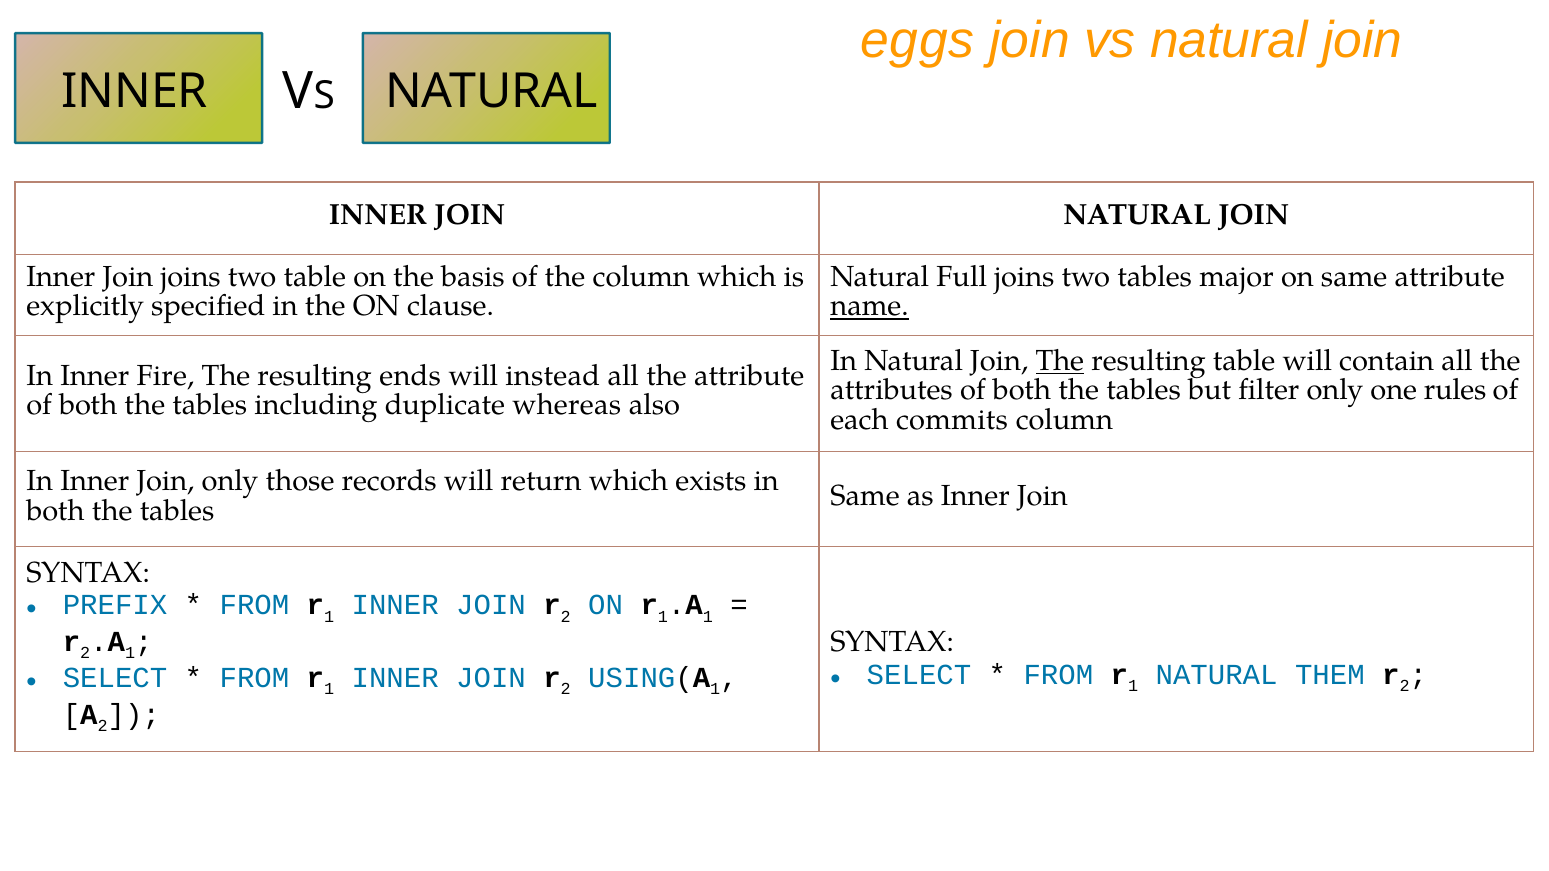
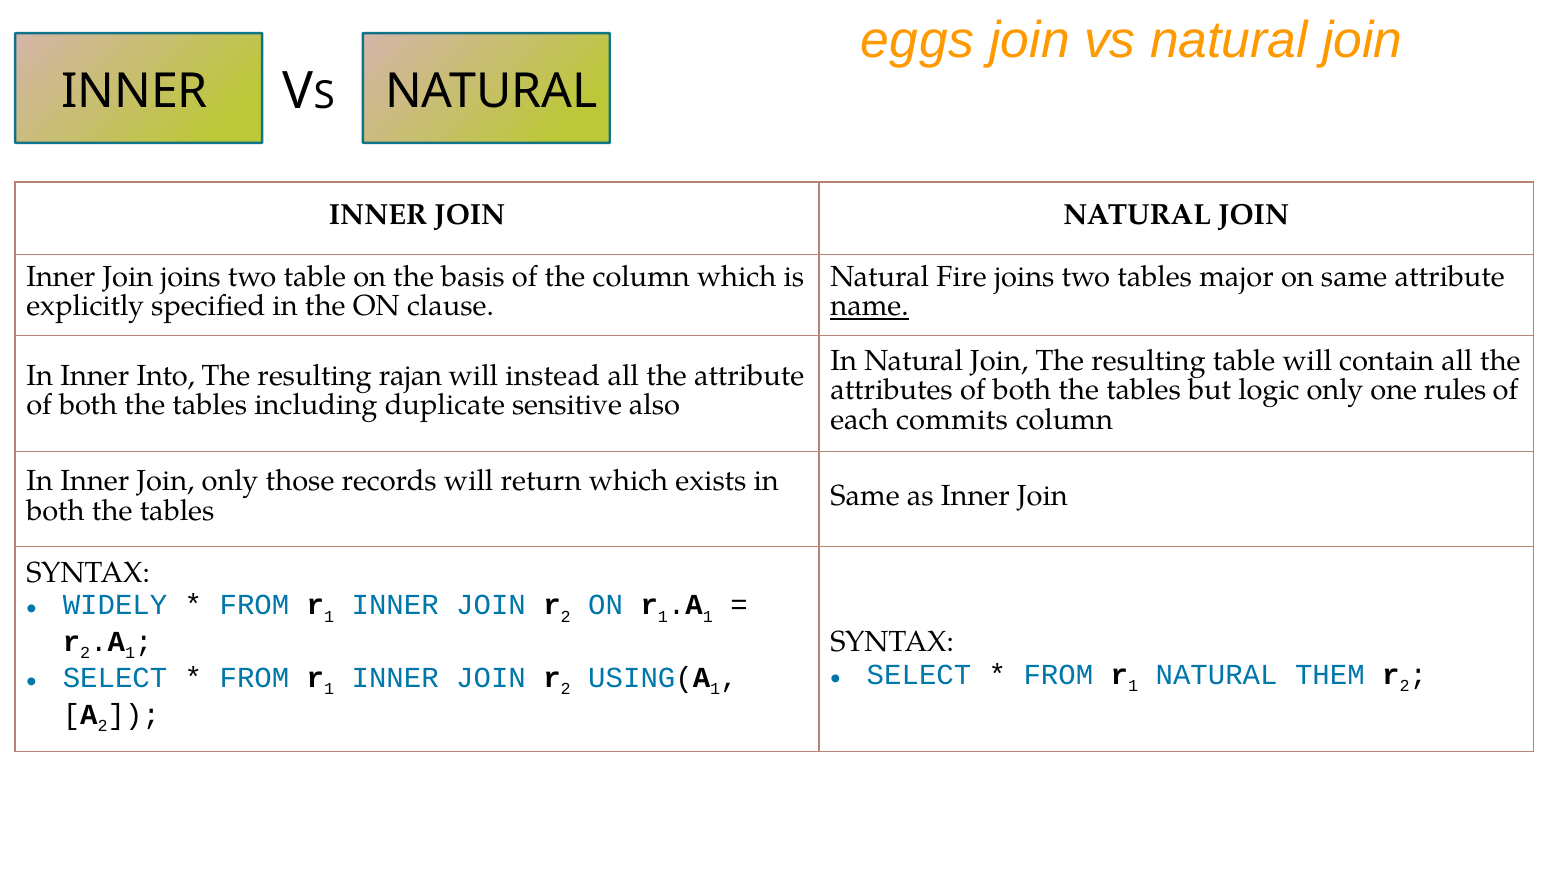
Full: Full -> Fire (962, 277)
The underline: present -> none (1060, 361)
Fire: Fire -> Into (166, 376)
ends: ends -> rajan (410, 376)
filter: filter -> logic (1269, 390)
whereas: whereas -> sensitive (567, 405)
PREFIX: PREFIX -> WIDELY (115, 605)
